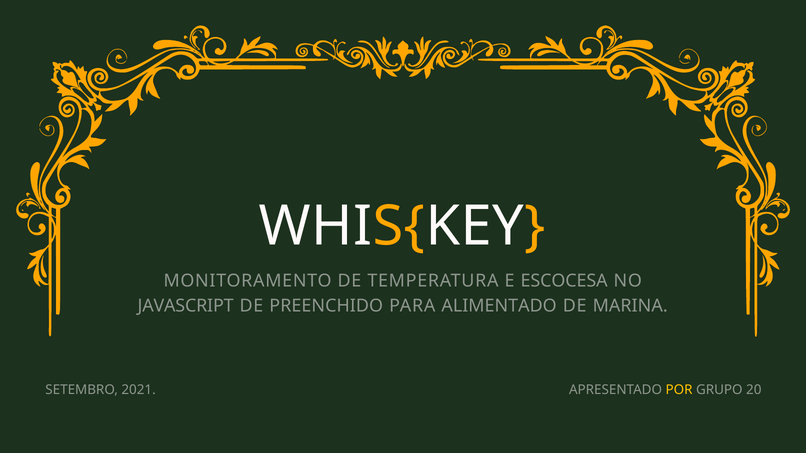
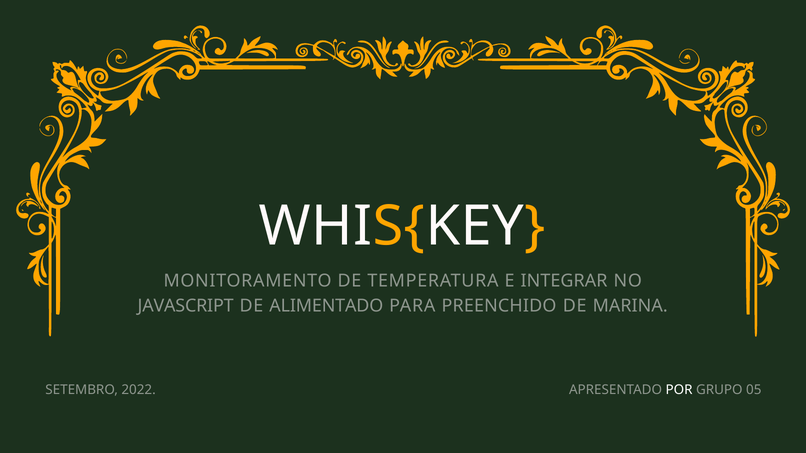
ESCOCESA: ESCOCESA -> INTEGRAR (564, 281)
PREENCHIDO: PREENCHIDO -> ALIMENTADO (326, 306)
ALIMENTADO: ALIMENTADO -> PREENCHIDO (499, 306)
2021: 2021 -> 2022 (139, 390)
POR colour: yellow -> white (679, 390)
20: 20 -> 05 (754, 390)
